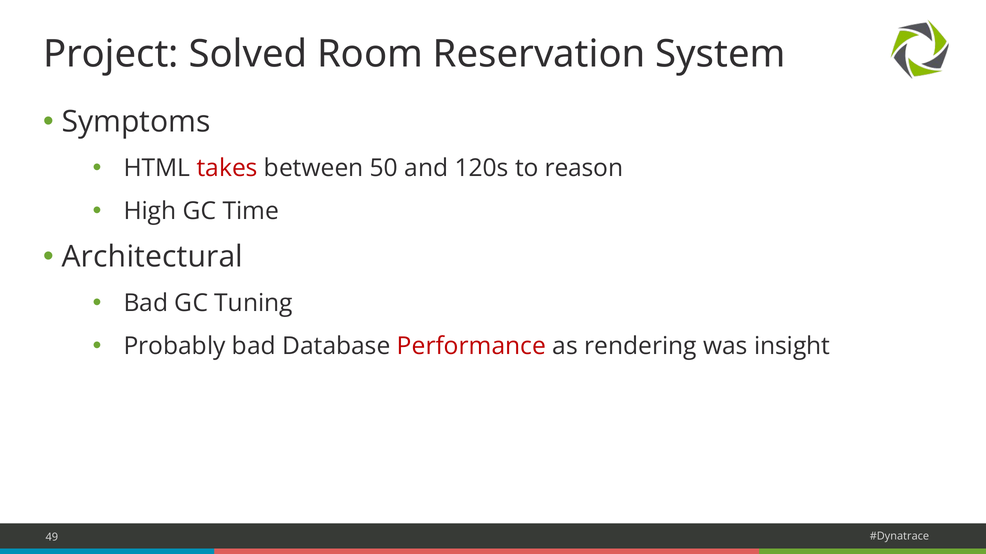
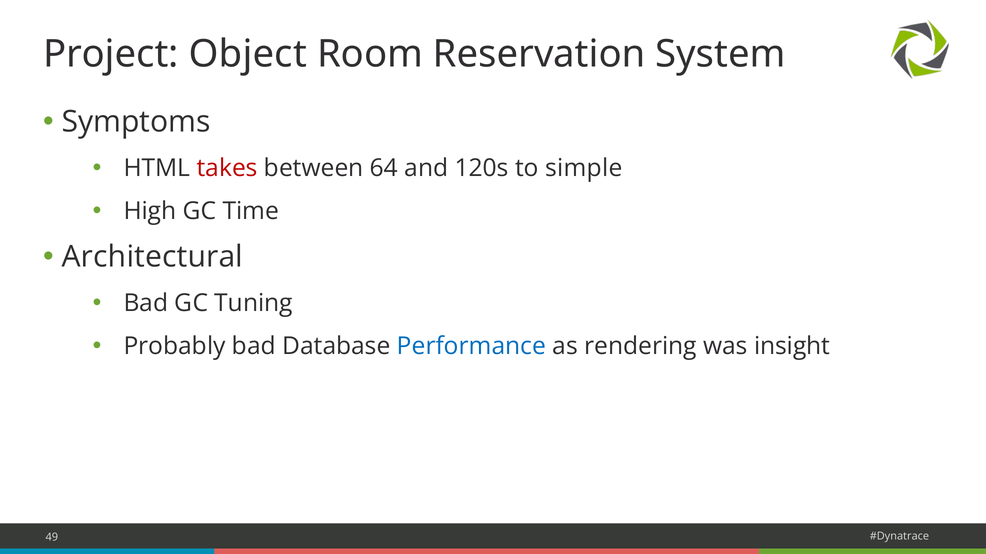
Solved: Solved -> Object (248, 54)
50: 50 -> 64 (384, 168)
reason: reason -> simple (584, 168)
Performance colour: red -> blue (471, 347)
